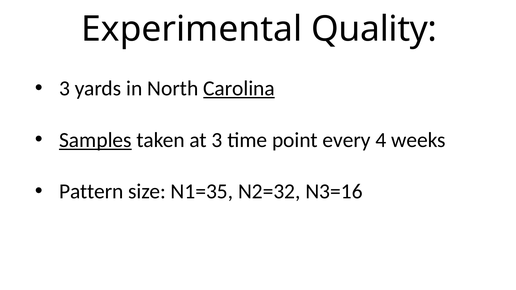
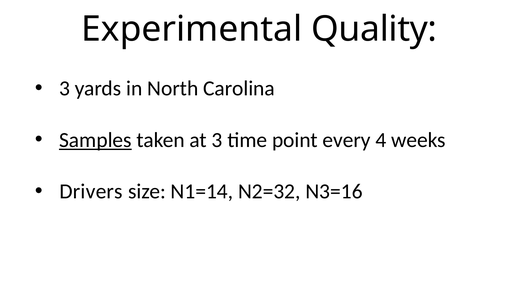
Carolina underline: present -> none (239, 89)
Pattern: Pattern -> Drivers (91, 192)
N1=35: N1=35 -> N1=14 (202, 192)
